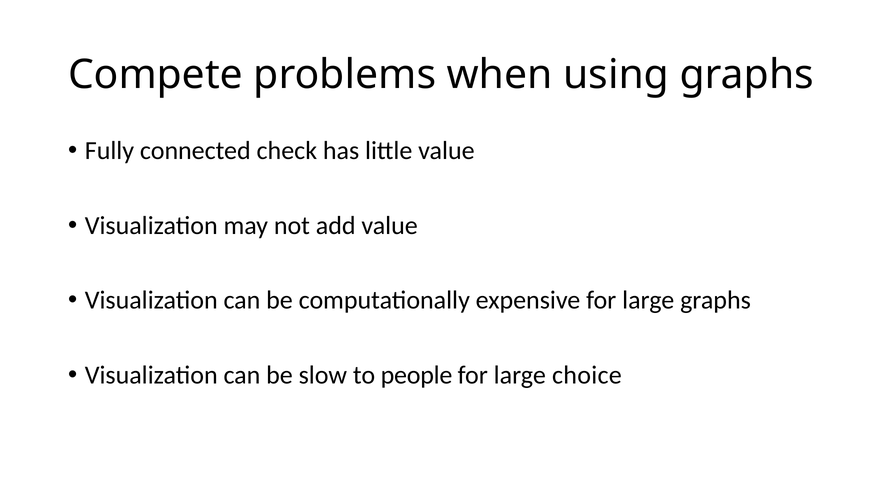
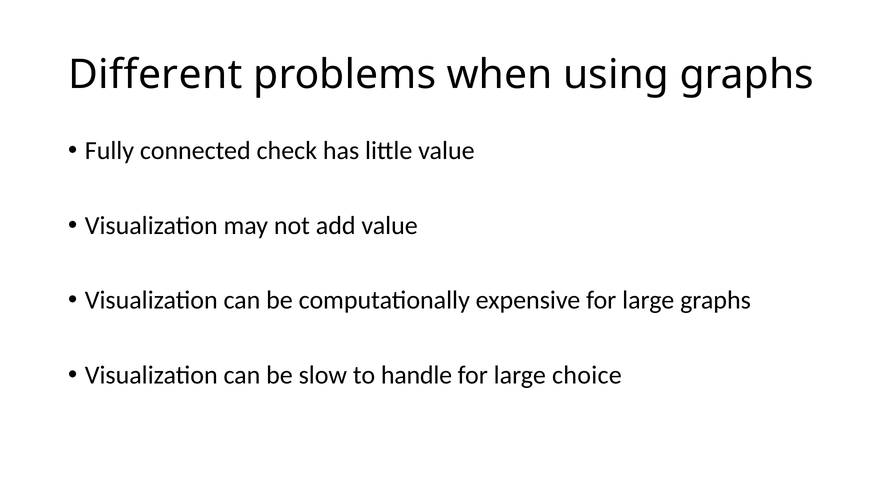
Compete: Compete -> Different (155, 75)
people: people -> handle (417, 375)
